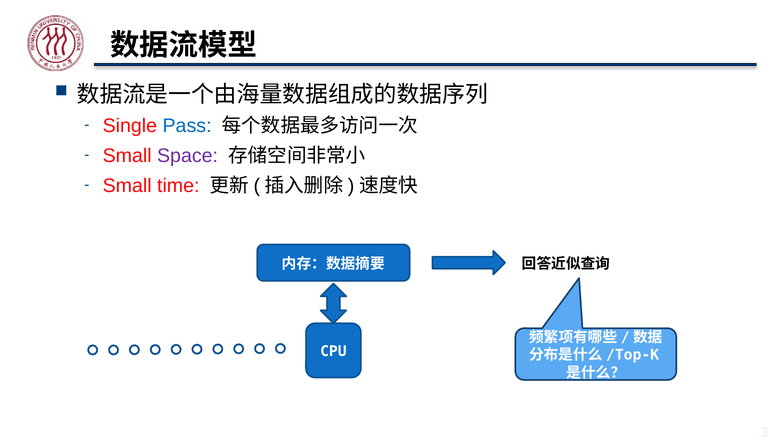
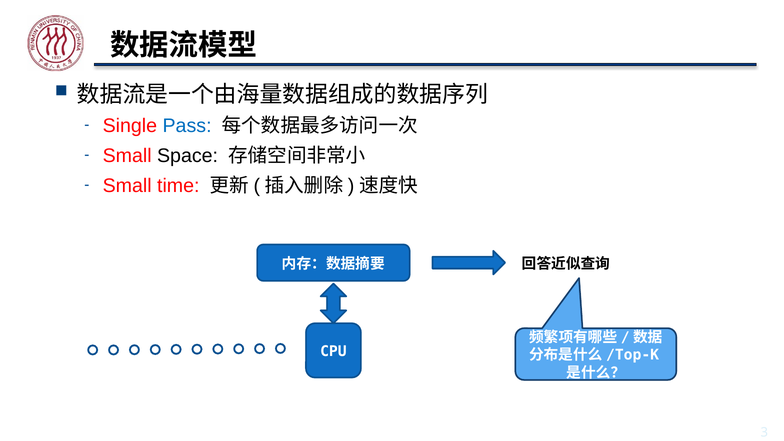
Space colour: purple -> black (188, 156)
